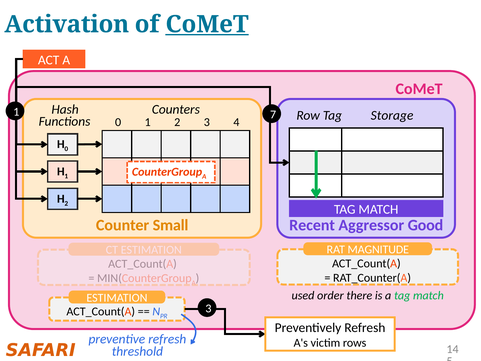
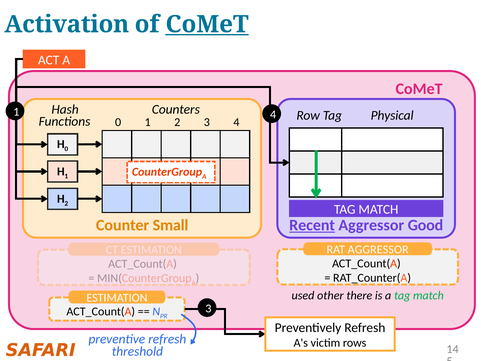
1 7: 7 -> 4 (273, 114)
Storage: Storage -> Physical (392, 115)
Recent underline: none -> present (312, 225)
RAT MAGNITUDE: MAGNITUDE -> AGGRESSOR (378, 249)
order: order -> other (330, 295)
